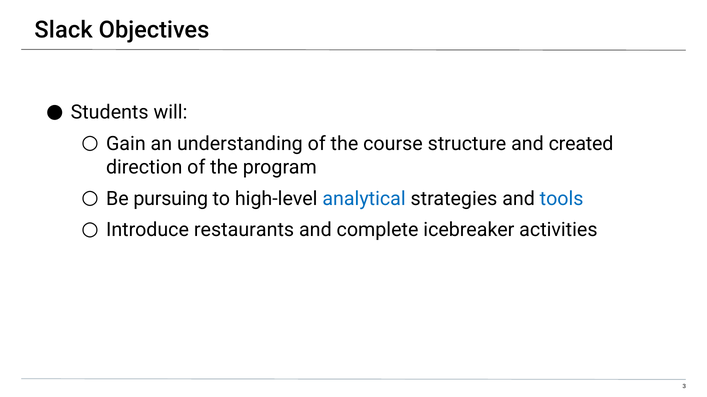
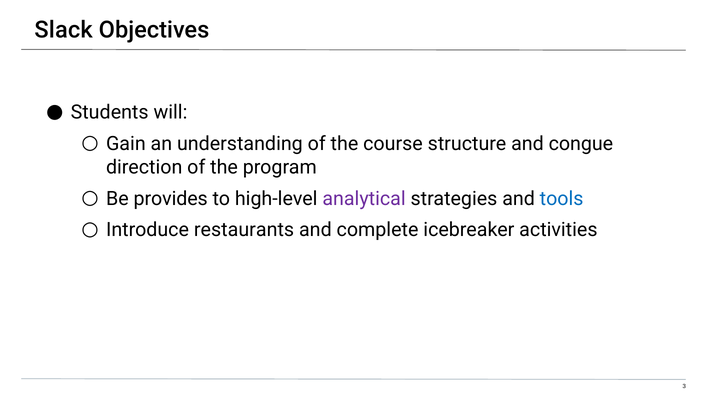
created: created -> congue (581, 144)
pursuing: pursuing -> provides (171, 199)
analytical colour: blue -> purple (364, 199)
